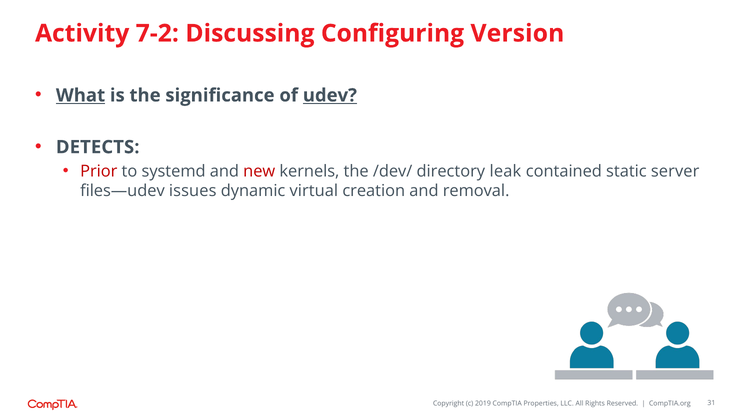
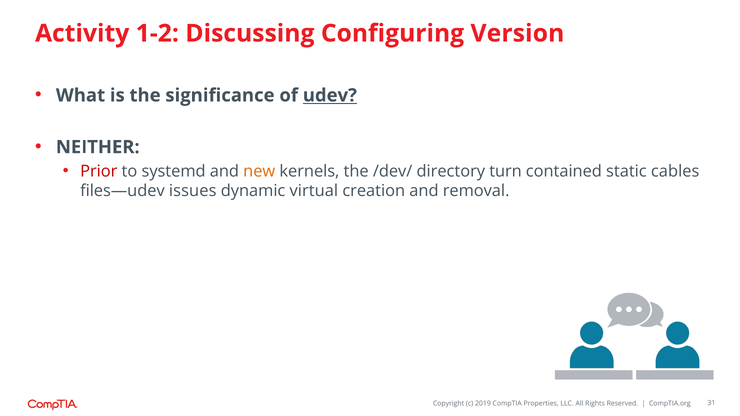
7-2: 7-2 -> 1-2 (157, 33)
What underline: present -> none (80, 95)
DETECTS: DETECTS -> NEITHER (98, 147)
new colour: red -> orange (259, 171)
leak: leak -> turn (506, 171)
server: server -> cables (675, 171)
